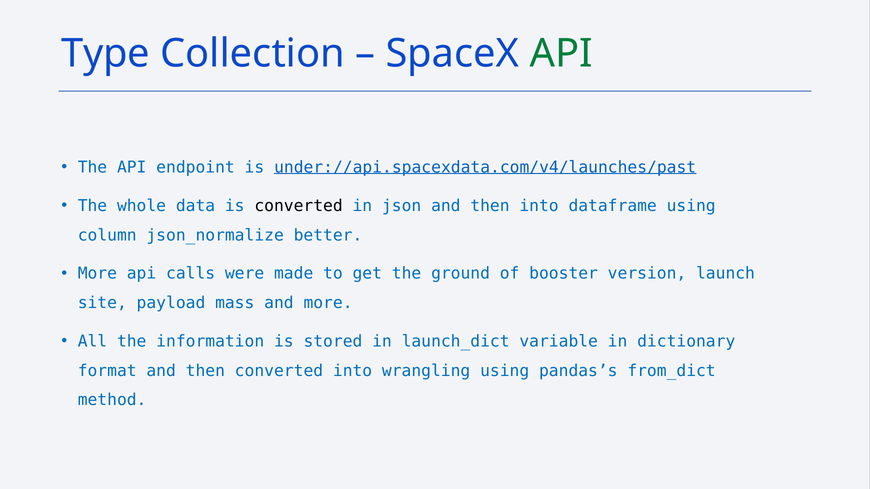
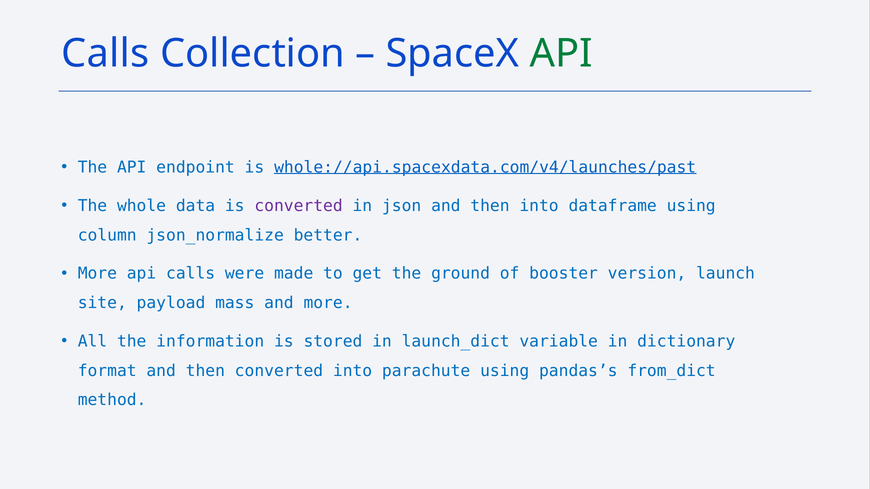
Type: Type -> Calls (105, 53)
under://api.spacexdata.com/v4/launches/past: under://api.spacexdata.com/v4/launches/past -> whole://api.spacexdata.com/v4/launches/past (485, 168)
converted colour: black -> purple (299, 206)
wrangling: wrangling -> parachute (426, 371)
